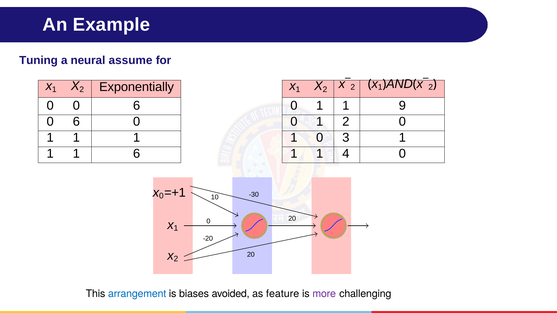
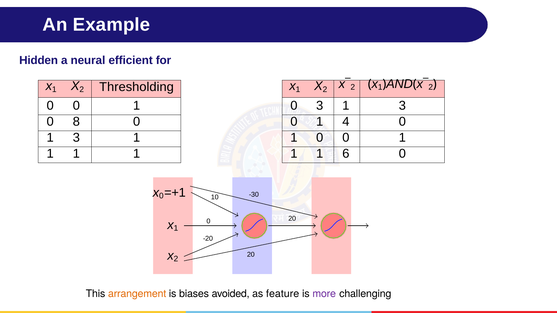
Tuning: Tuning -> Hidden (39, 61)
assume: assume -> efficient (131, 61)
Exponentially: Exponentially -> Thresholding (137, 87)
6: 6 -> 1 (137, 106)
1: 1 -> 3 (320, 106)
9: 9 -> 3 (402, 106)
6: 6 -> 8 (76, 122)
1 2: 2 -> 4 (346, 122)
1: 1 -> 3 (76, 138)
1 0 3: 3 -> 0 (346, 138)
6: 6 -> 1 (137, 154)
4: 4 -> 6 (346, 154)
arrangement colour: blue -> orange (137, 294)
